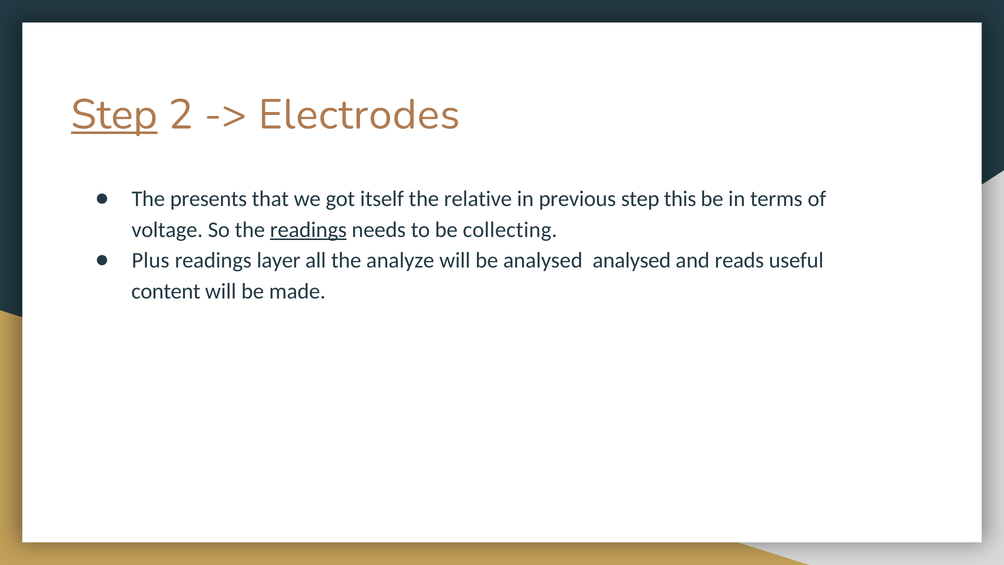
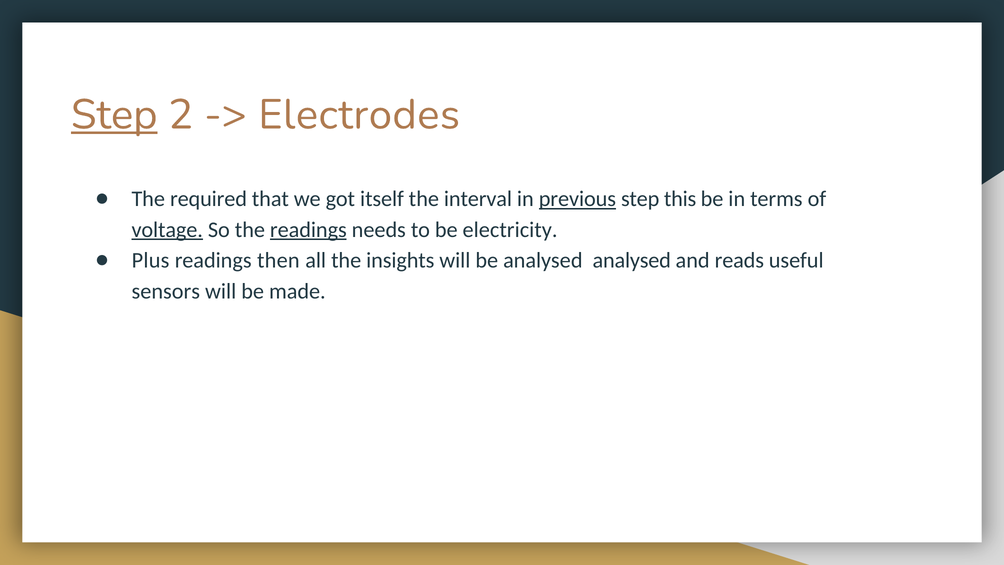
presents: presents -> required (209, 199)
relative: relative -> interval (478, 199)
previous underline: none -> present (577, 199)
voltage underline: none -> present (167, 230)
collecting: collecting -> electricity (510, 230)
layer: layer -> then (278, 260)
analyze: analyze -> insights (400, 260)
content: content -> sensors (166, 291)
